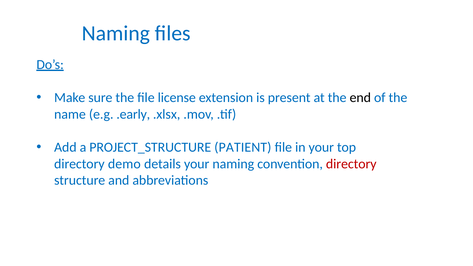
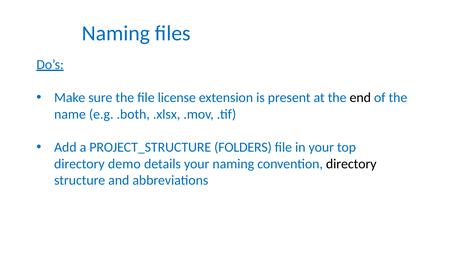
.early: .early -> .both (133, 114)
PATIENT: PATIENT -> FOLDERS (243, 147)
directory colour: red -> black (351, 164)
